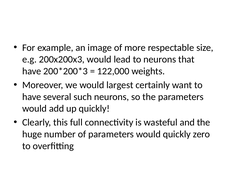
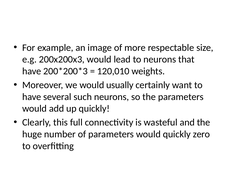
122,000: 122,000 -> 120,010 (113, 71)
largest: largest -> usually (120, 85)
